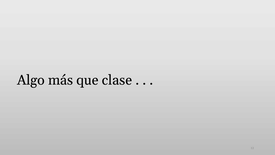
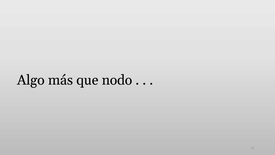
clase: clase -> nodo (117, 80)
